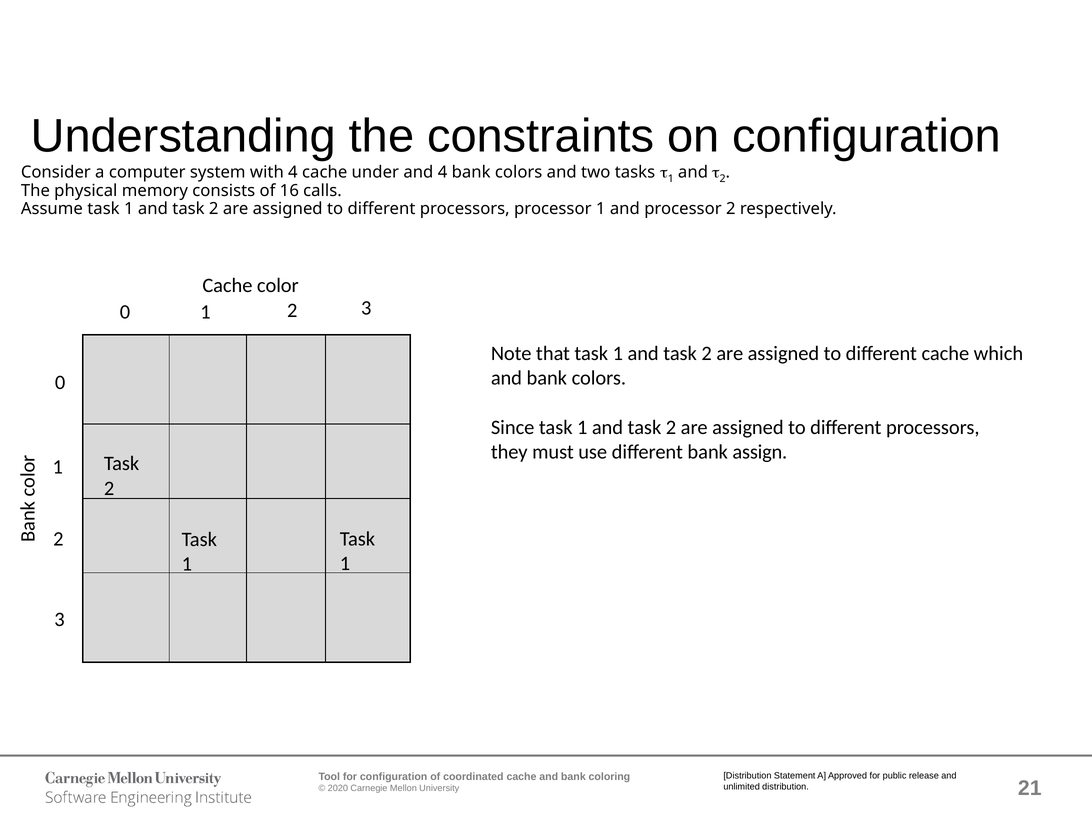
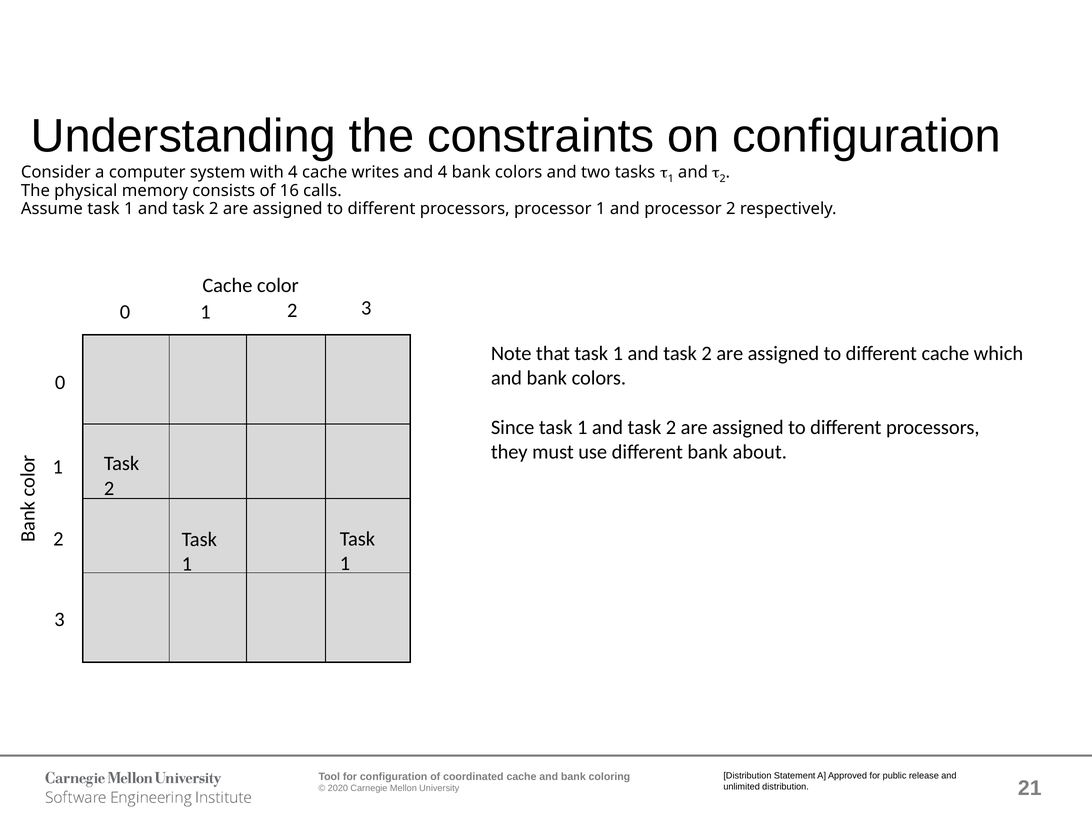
under: under -> writes (375, 172)
assign: assign -> about (760, 452)
